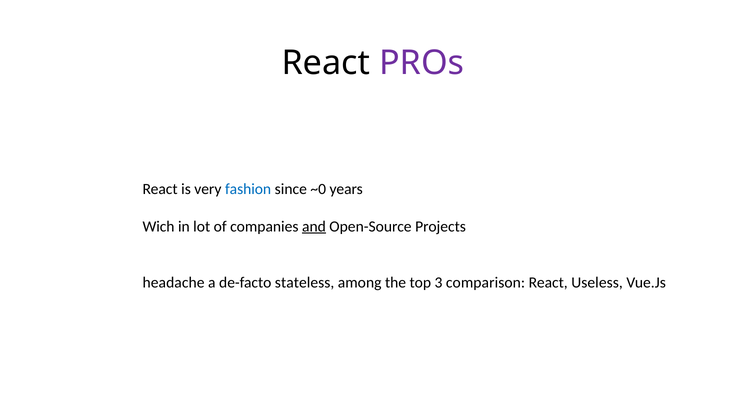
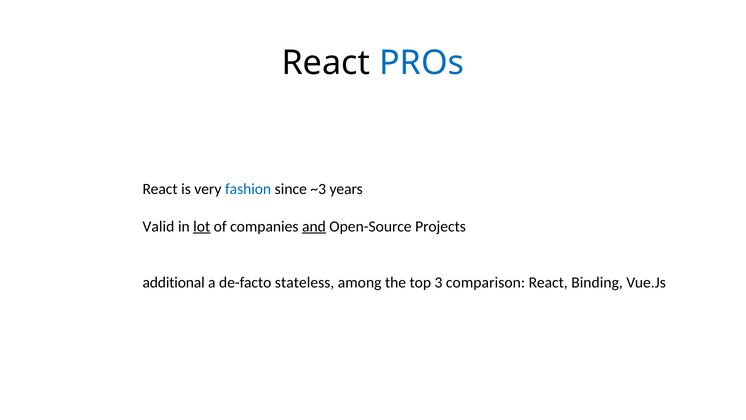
PROs colour: purple -> blue (422, 63)
~0: ~0 -> ~3 (318, 189)
Wich: Wich -> Valid (158, 226)
lot underline: none -> present (202, 226)
headache: headache -> additional (174, 282)
Useless: Useless -> Binding (597, 282)
